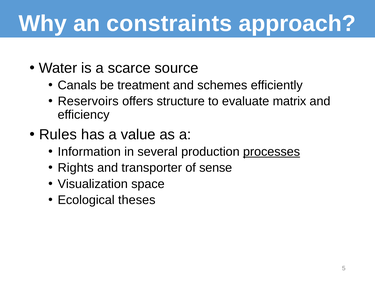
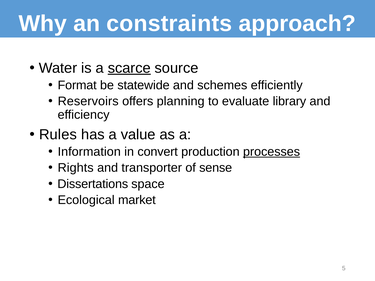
scarce underline: none -> present (129, 68)
Canals: Canals -> Format (77, 85)
treatment: treatment -> statewide (143, 85)
structure: structure -> planning (181, 101)
matrix: matrix -> library (289, 101)
several: several -> convert (158, 152)
Visualization: Visualization -> Dissertations (93, 184)
theses: theses -> market (137, 200)
